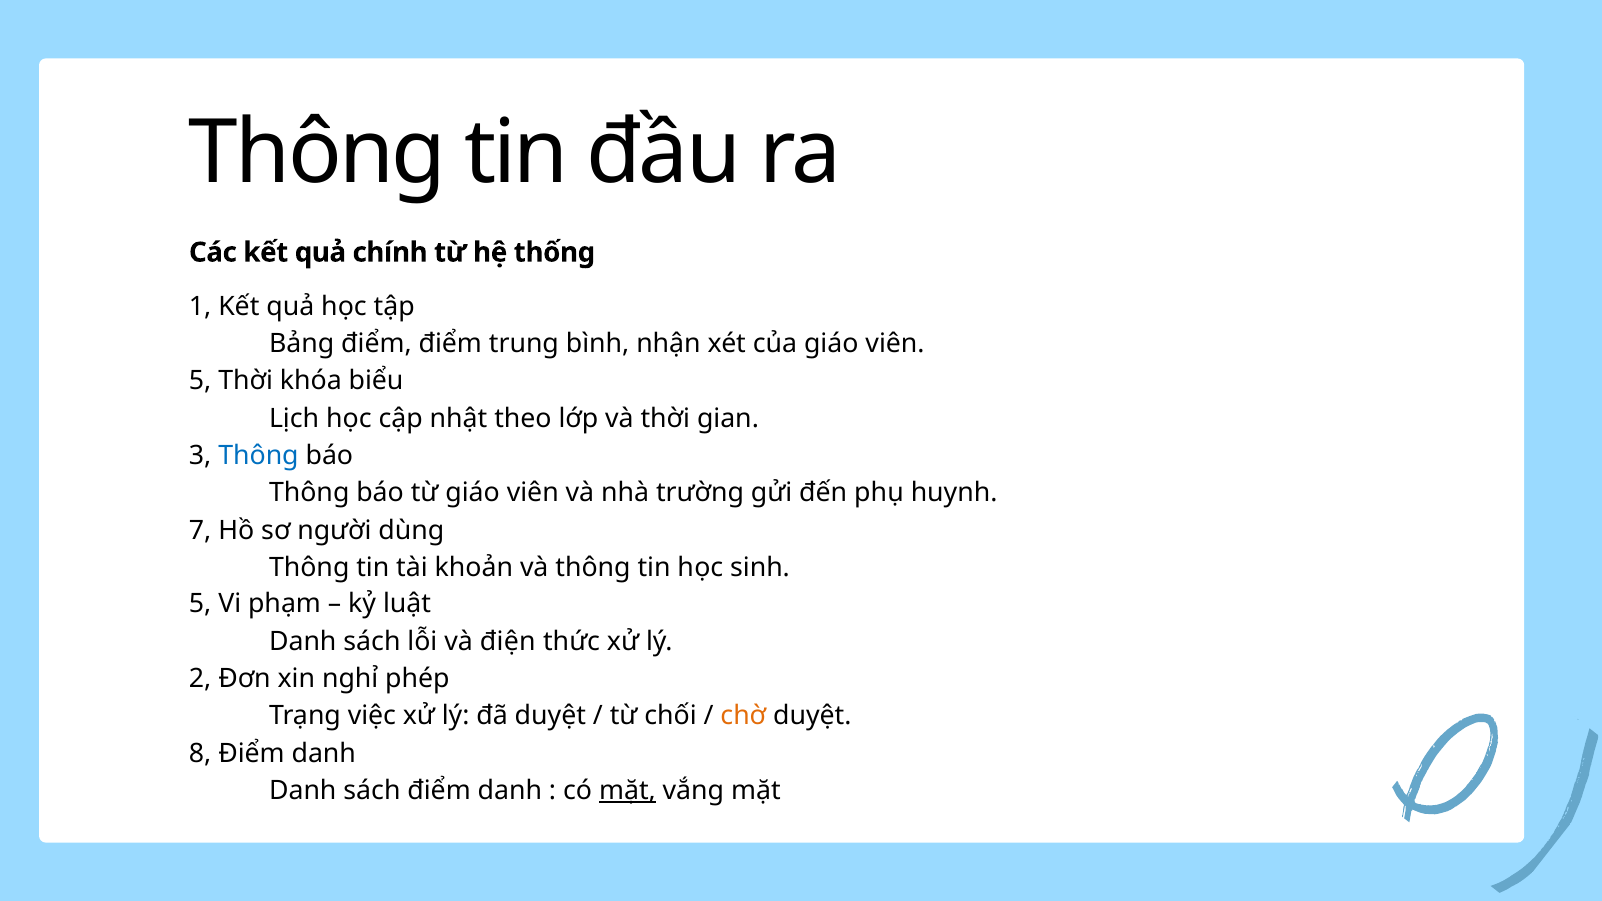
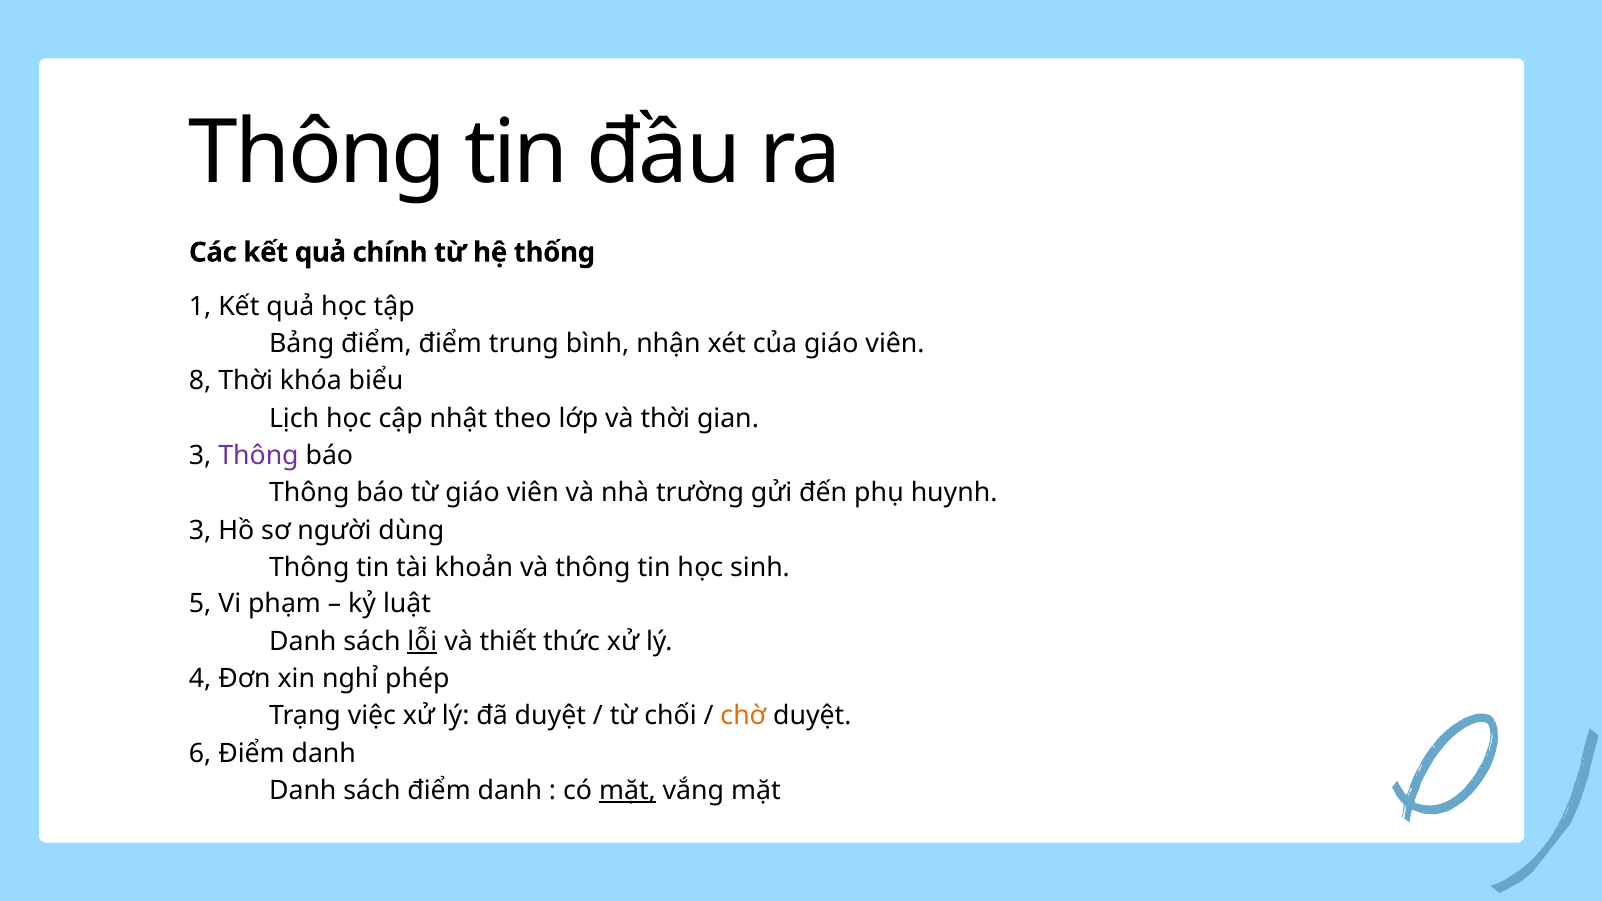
5: 5 -> 8 (200, 381)
Thông colour: blue -> purple (258, 456)
7: 7 -> 3 (200, 530)
lỗi underline: none -> present (422, 641)
điện: điện -> thiết (508, 641)
2: 2 -> 4 (200, 679)
8: 8 -> 6 (200, 753)
